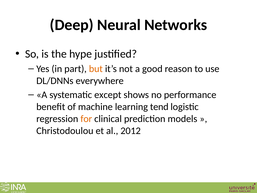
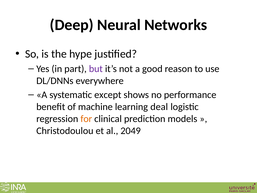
but colour: orange -> purple (96, 69)
tend: tend -> deal (159, 107)
2012: 2012 -> 2049 (131, 131)
